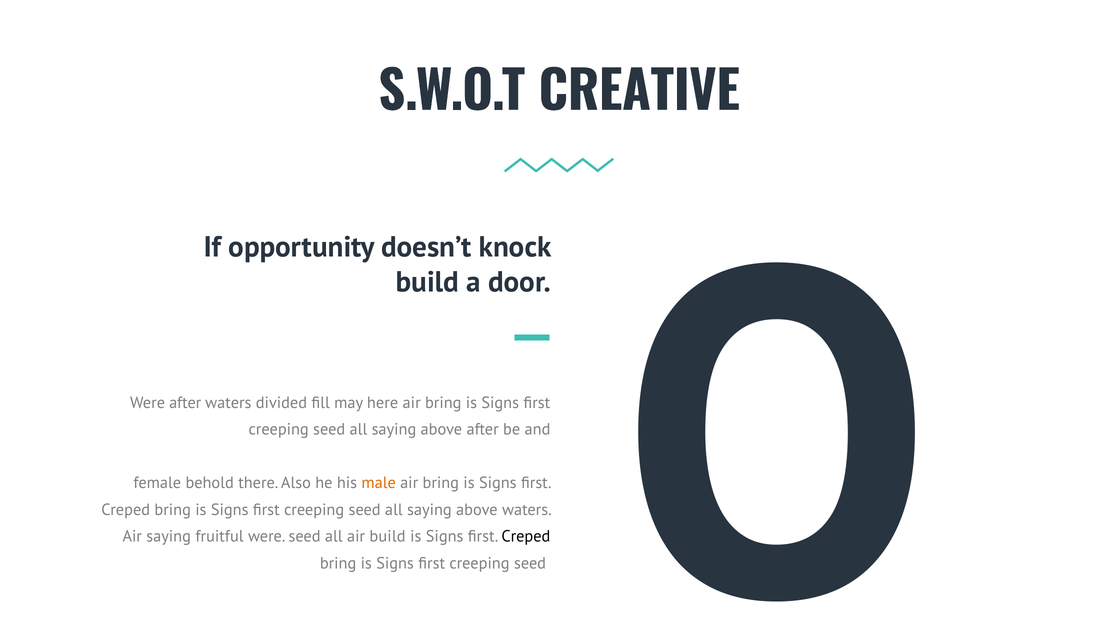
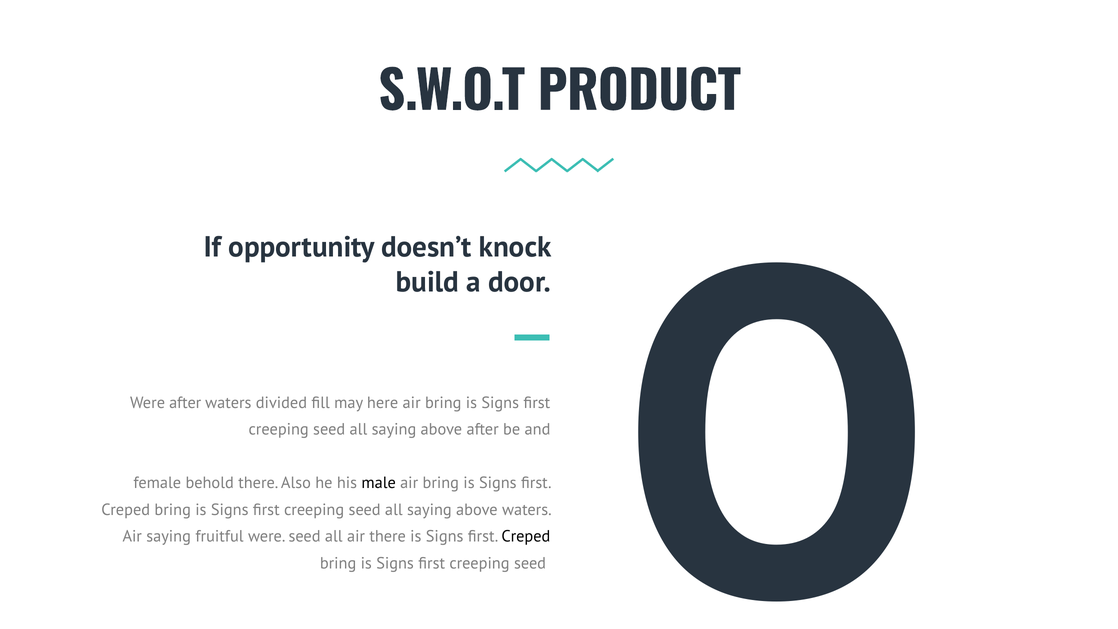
CREATIVE: CREATIVE -> PRODUCT (639, 92)
male colour: orange -> black (379, 483)
air build: build -> there (388, 537)
